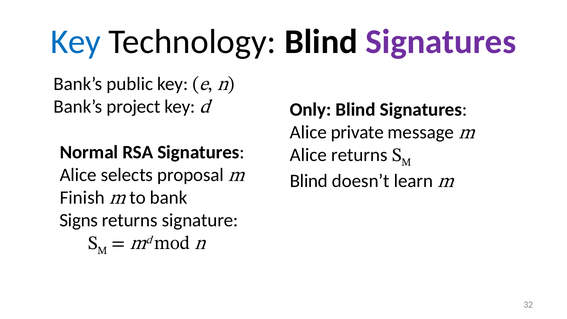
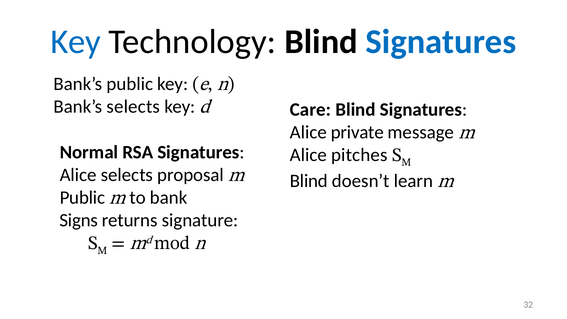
Signatures colour: purple -> blue (441, 42)
Bank’s project: project -> selects (133, 107)
Only: Only -> Care (310, 110)
Alice returns: returns -> pitches (359, 155)
Finish: Finish -> Public (82, 198)
